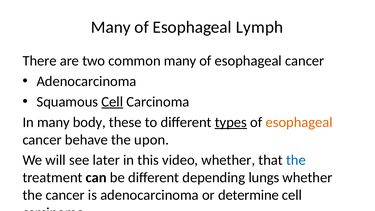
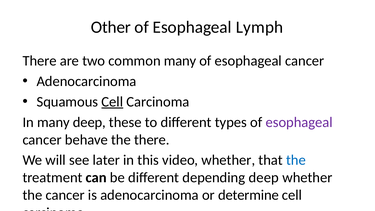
Many: Many -> Other (111, 27)
many body: body -> deep (89, 122)
types underline: present -> none (231, 122)
esophageal colour: orange -> purple (299, 122)
the upon: upon -> there (152, 140)
depending lungs: lungs -> deep (264, 178)
